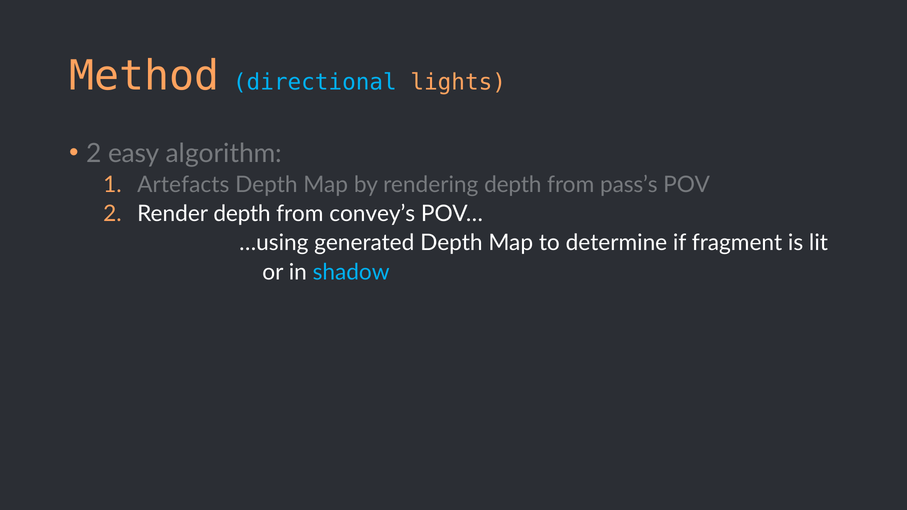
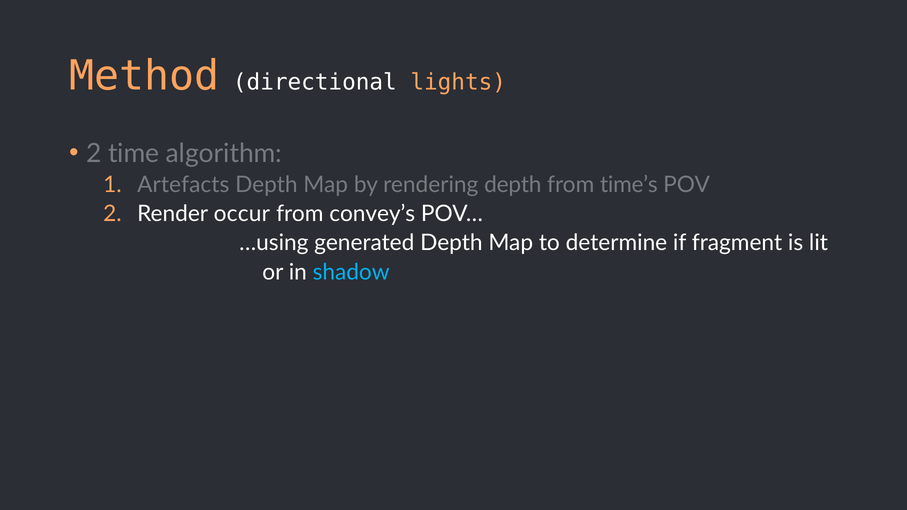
directional colour: light blue -> white (315, 82)
easy: easy -> time (134, 153)
pass’s: pass’s -> time’s (629, 185)
Render depth: depth -> occur (242, 214)
